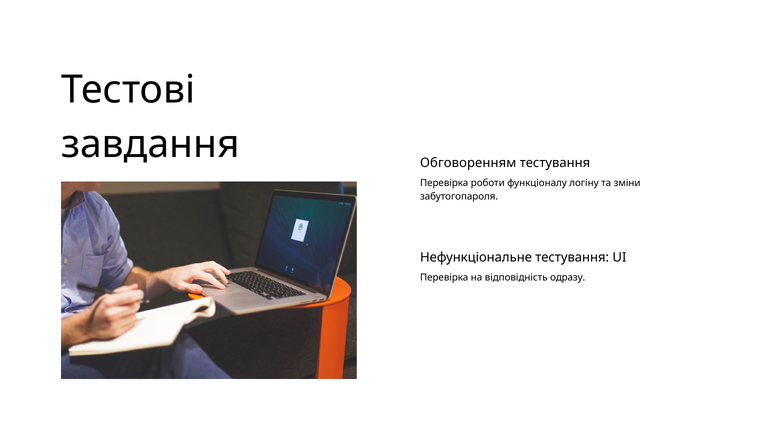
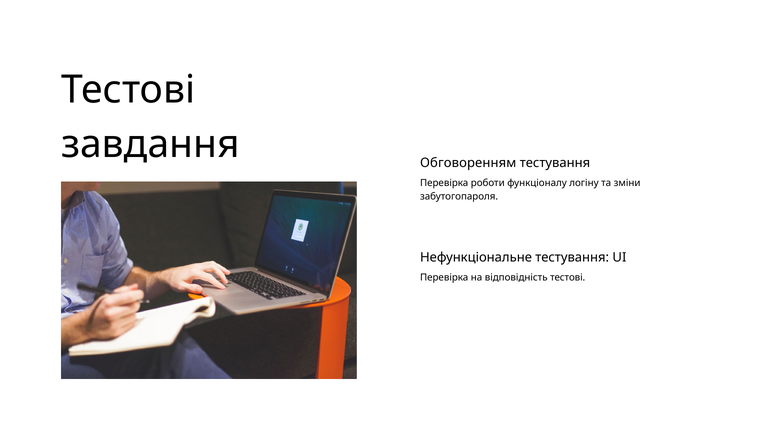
відповідність одразу: одразу -> тестові (568, 278)
